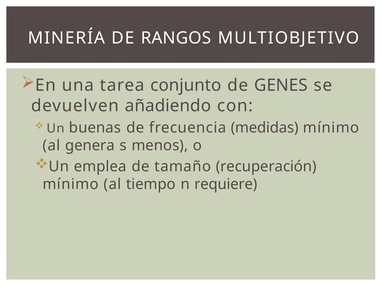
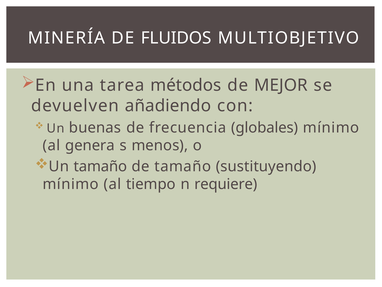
RANGOS: RANGOS -> FLUIDOS (176, 38)
conjunto: conjunto -> métodos (186, 85)
GENES: GENES -> MEJOR (281, 85)
medidas: medidas -> globales (265, 127)
Un emplea: emplea -> tamaño (100, 166)
recuperación: recuperación -> sustituyendo (266, 166)
